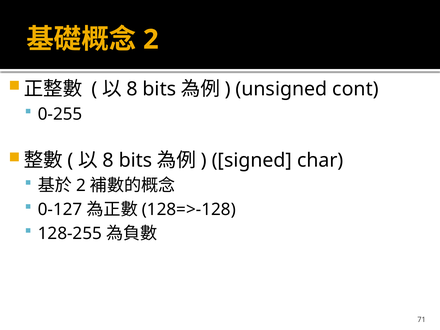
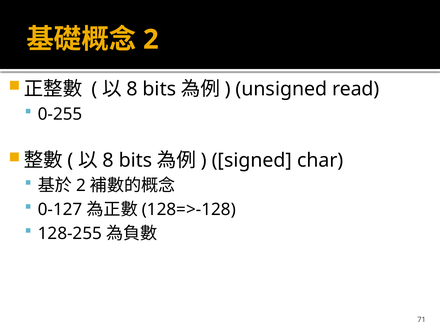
cont: cont -> read (356, 89)
